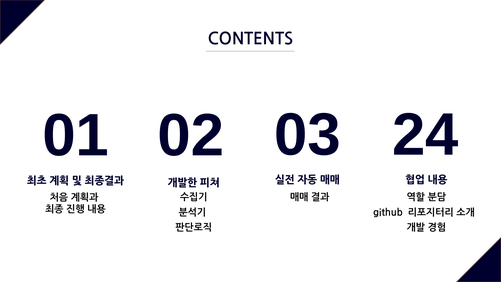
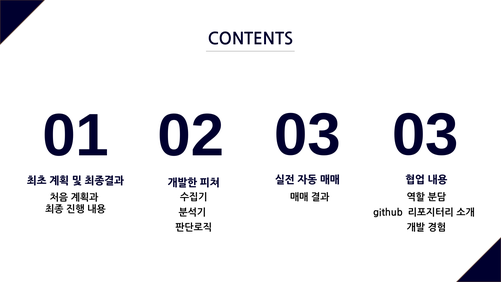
03 24: 24 -> 03 (425, 135)
